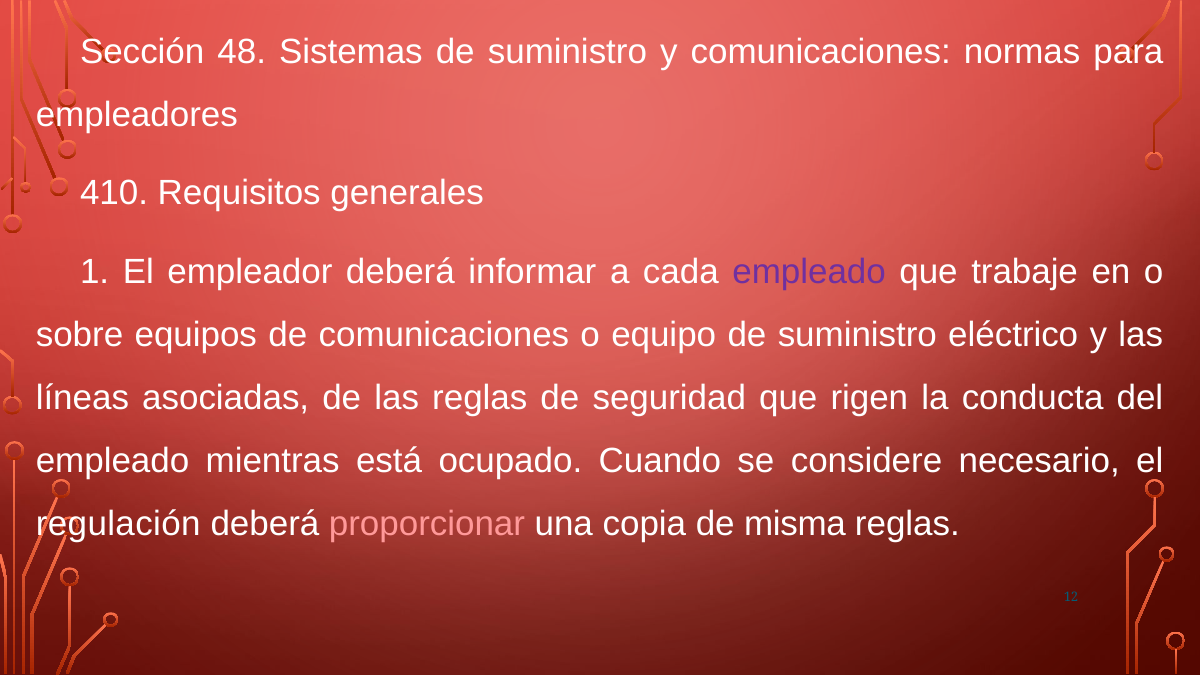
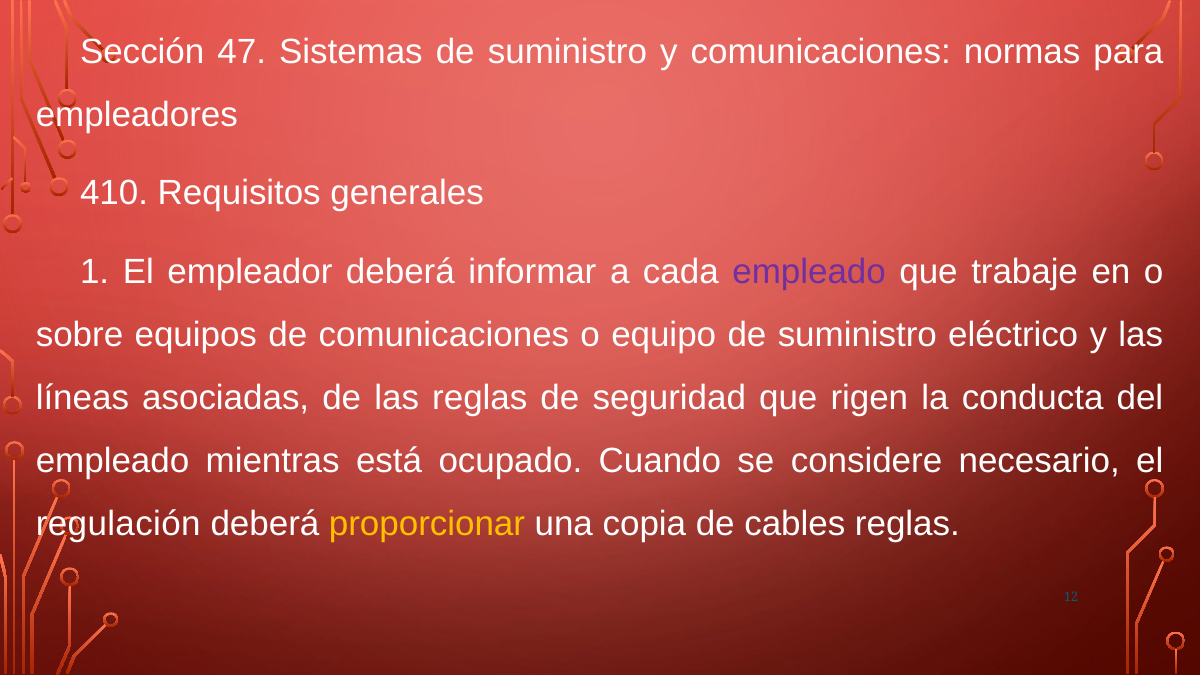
48: 48 -> 47 (242, 52)
proporcionar colour: pink -> yellow (427, 524)
misma: misma -> cables (795, 524)
